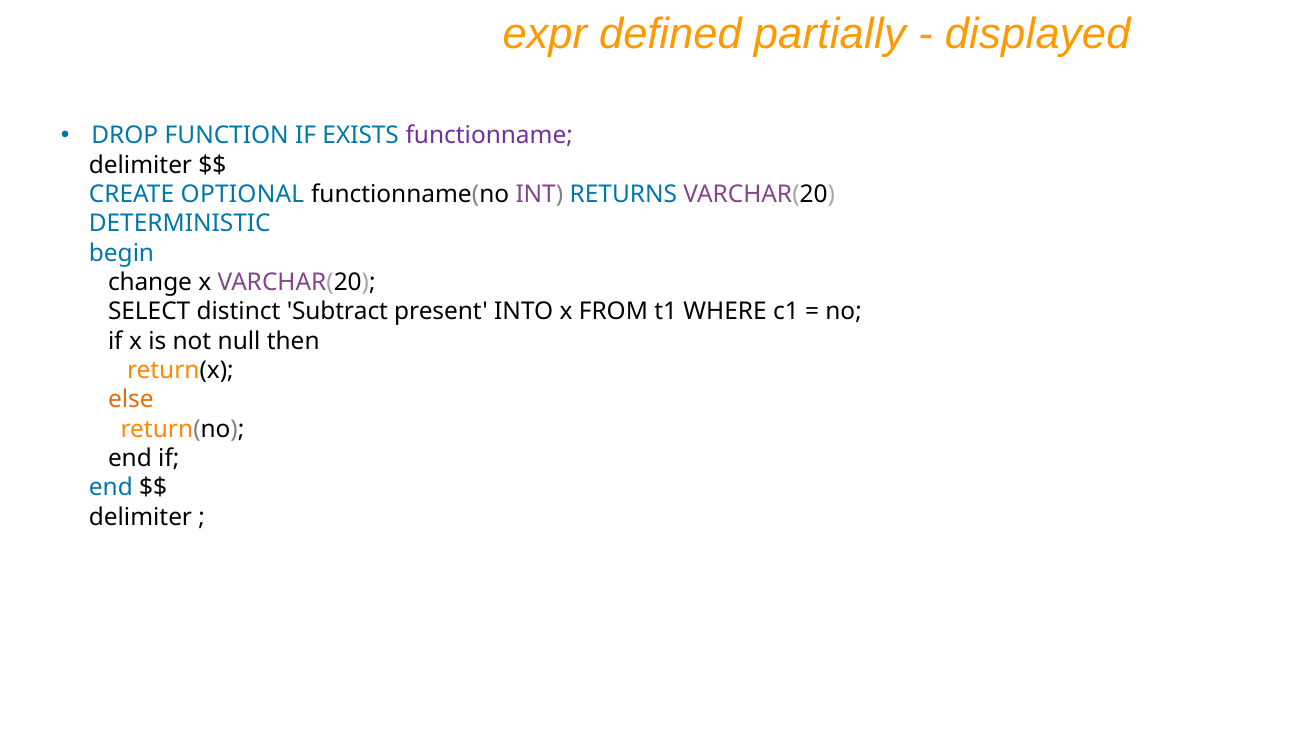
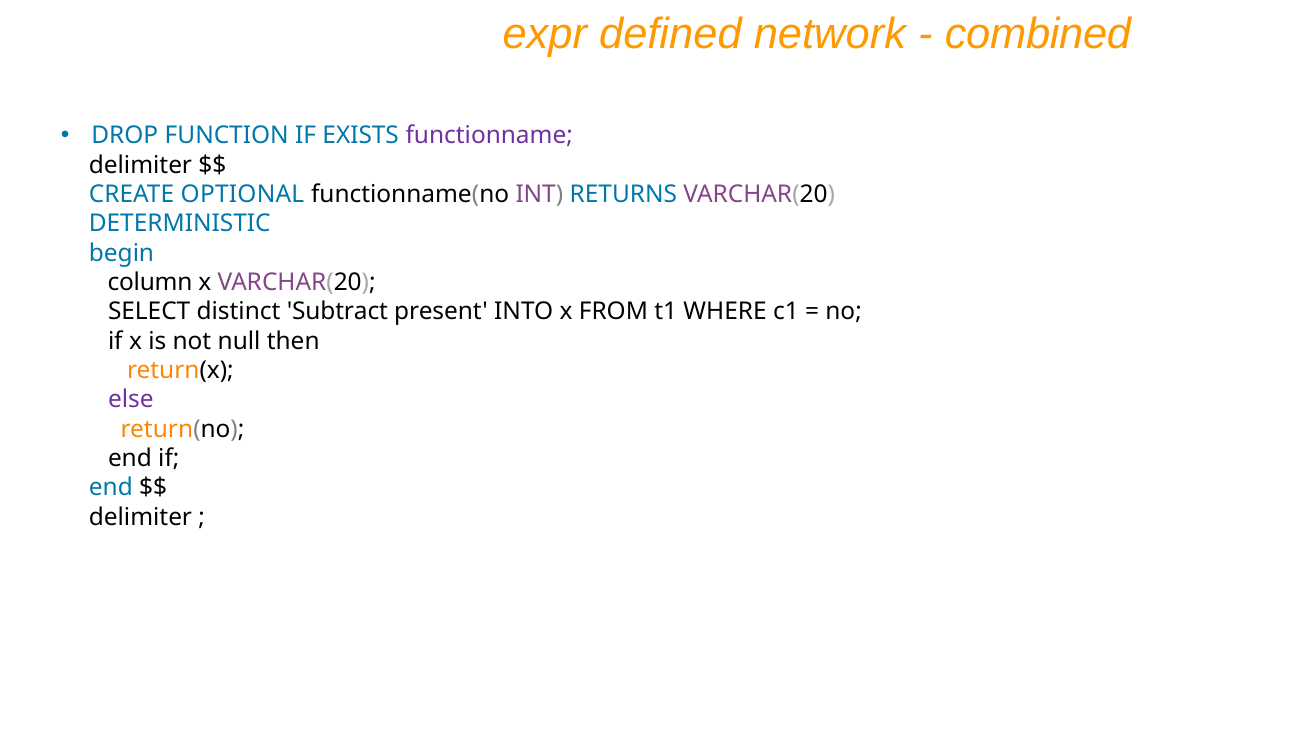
partially: partially -> network (830, 34)
displayed: displayed -> combined (1038, 34)
change: change -> column (150, 282)
else colour: orange -> purple (131, 400)
